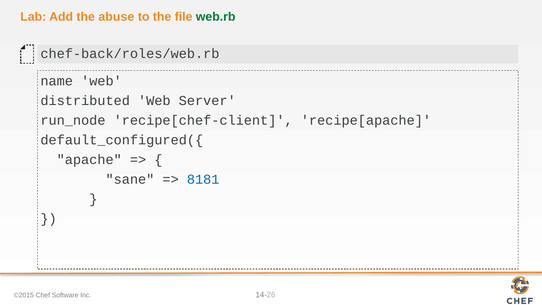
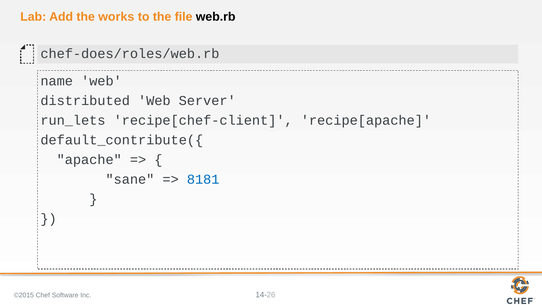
abuse: abuse -> works (116, 17)
web.rb colour: green -> black (216, 17)
chef-back/roles/web.rb: chef-back/roles/web.rb -> chef-does/roles/web.rb (130, 54)
run_node: run_node -> run_lets (73, 120)
default_configured({: default_configured({ -> default_contribute({ (122, 140)
